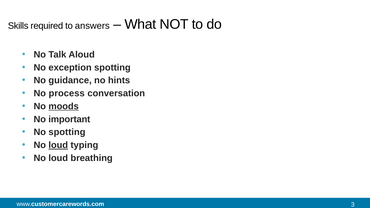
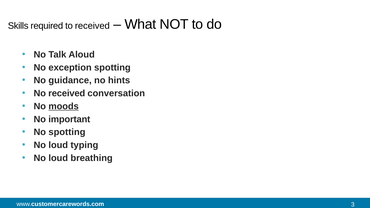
to answers: answers -> received (92, 26)
No process: process -> received (67, 93)
loud underline: present -> none (58, 145)
